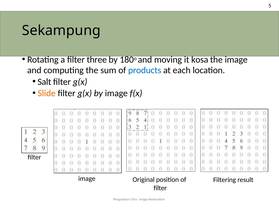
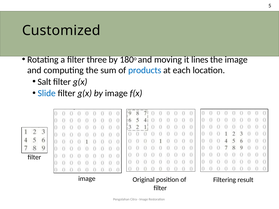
Sekampung: Sekampung -> Customized (61, 31)
kosa: kosa -> lines (200, 60)
Slide colour: orange -> blue (47, 93)
